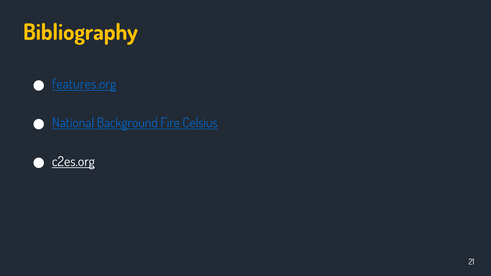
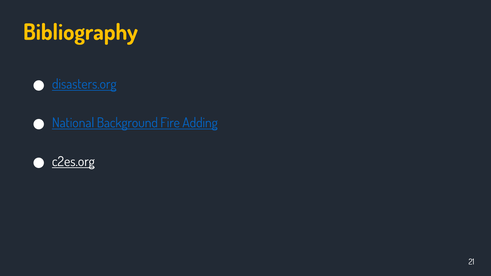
features.org: features.org -> disasters.org (84, 84)
Celsius: Celsius -> Adding (200, 123)
